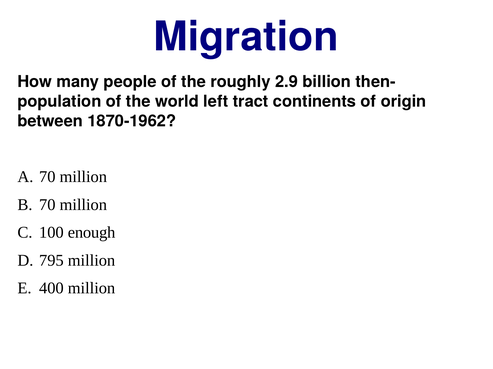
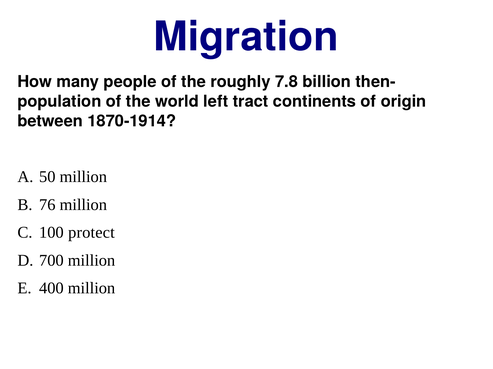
2.9: 2.9 -> 7.8 (287, 82)
1870-1962: 1870-1962 -> 1870-1914 (132, 121)
70: 70 -> 50 (47, 177)
70: 70 -> 76 (47, 205)
enough: enough -> protect (91, 233)
795: 795 -> 700 (51, 261)
